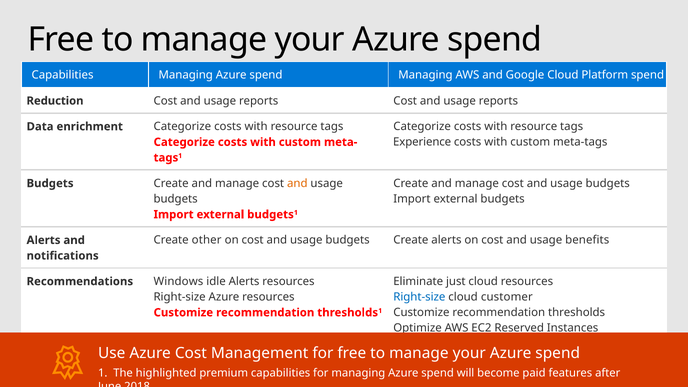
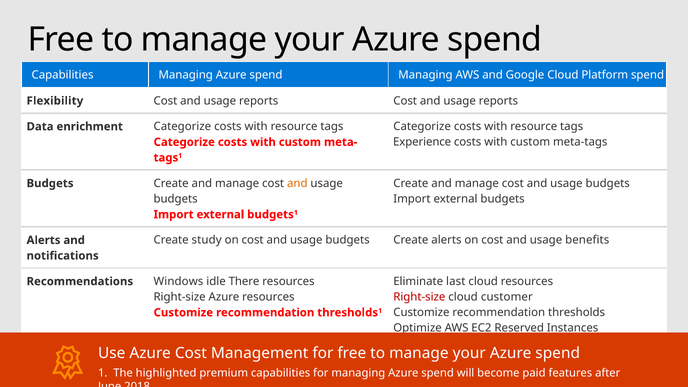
Reduction: Reduction -> Flexibility (55, 101)
other: other -> study (207, 240)
just: just -> last (456, 281)
idle Alerts: Alerts -> There (244, 281)
Right-size colour: blue -> red (419, 297)
